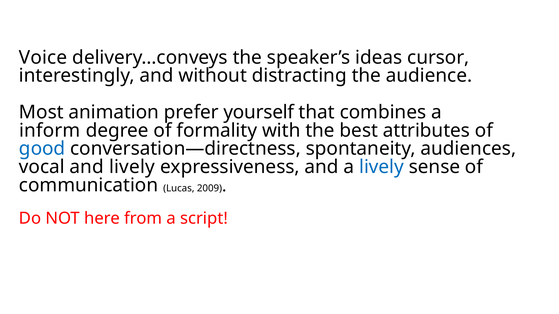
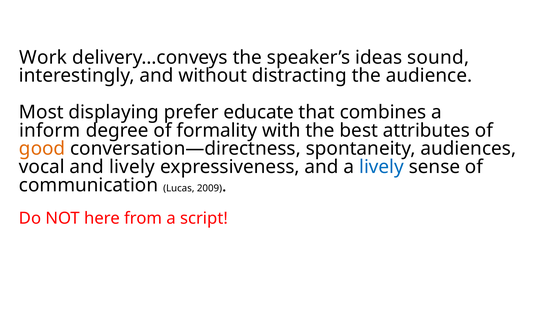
Voice: Voice -> Work (43, 58)
cursor: cursor -> sound (438, 58)
animation: animation -> displaying (114, 112)
yourself: yourself -> educate (259, 112)
good colour: blue -> orange (42, 149)
